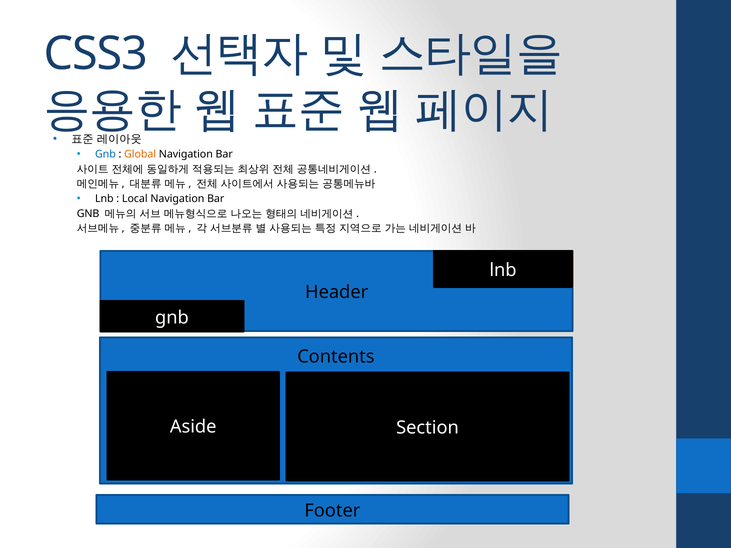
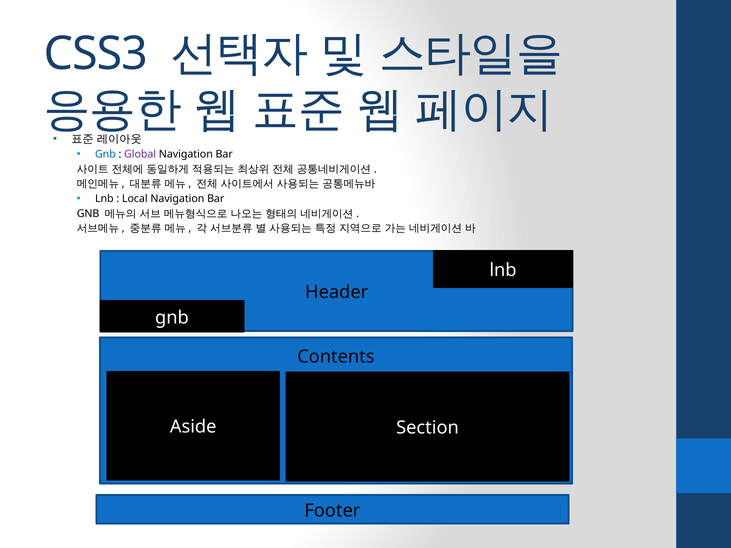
Global colour: orange -> purple (140, 154)
